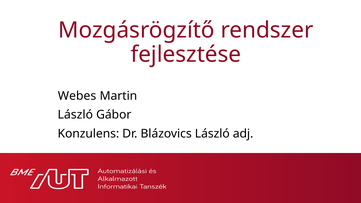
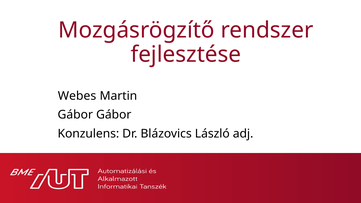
László: László -> Gábor (75, 115)
